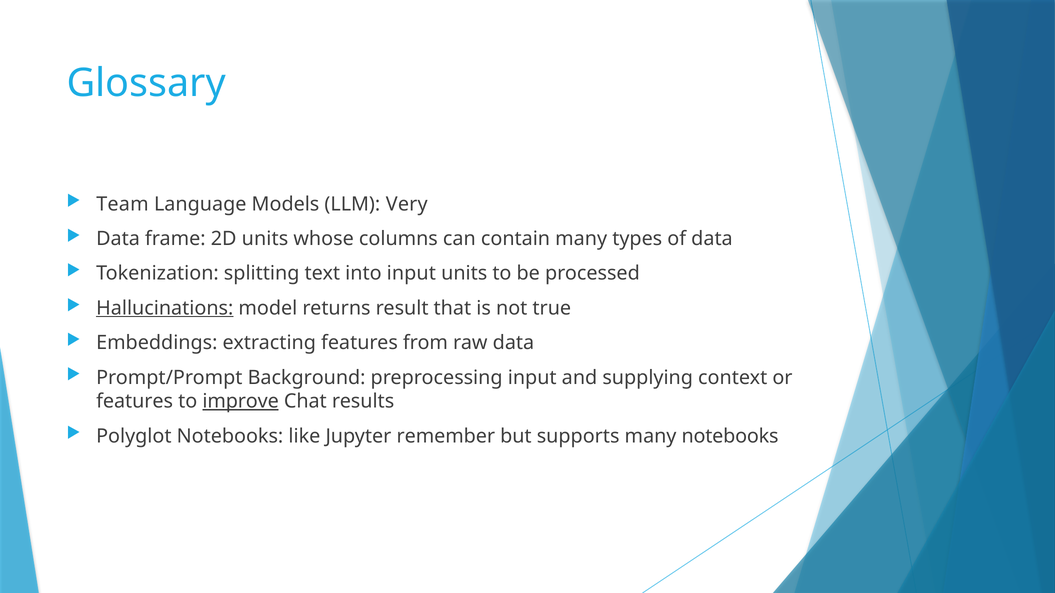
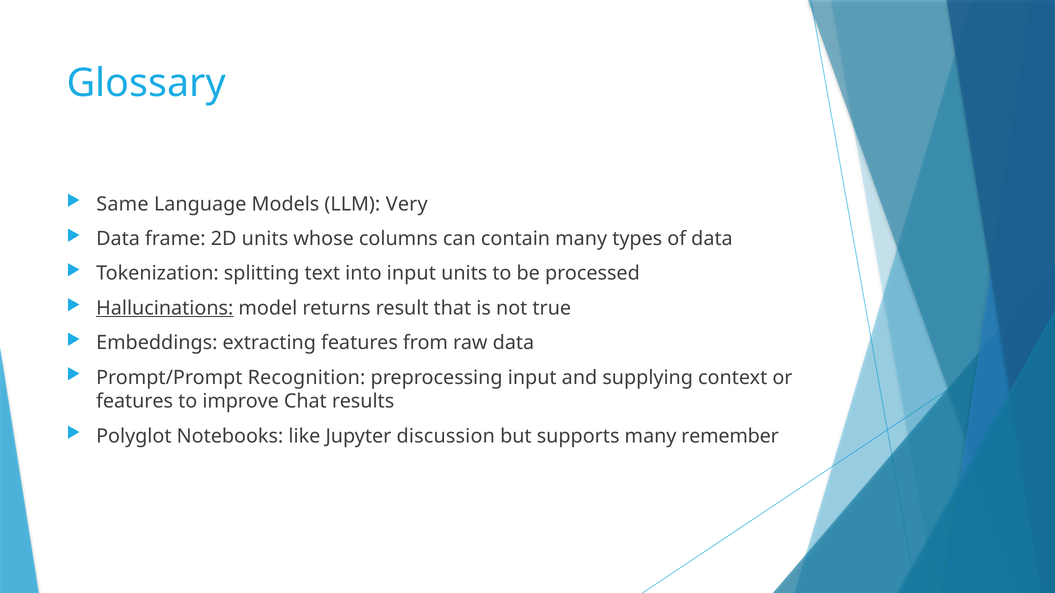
Team: Team -> Same (122, 204)
Background: Background -> Recognition (306, 378)
improve underline: present -> none (241, 402)
remember: remember -> discussion (446, 436)
many notebooks: notebooks -> remember (730, 436)
